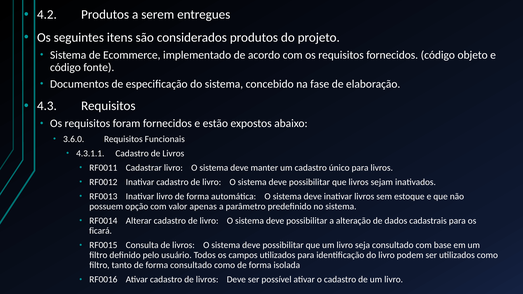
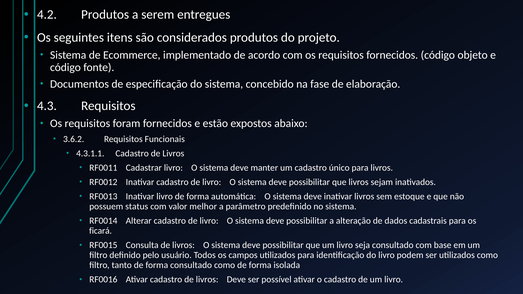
3.6.0: 3.6.0 -> 3.6.2 (74, 139)
opção: opção -> status (137, 207)
apenas: apenas -> melhor (203, 207)
